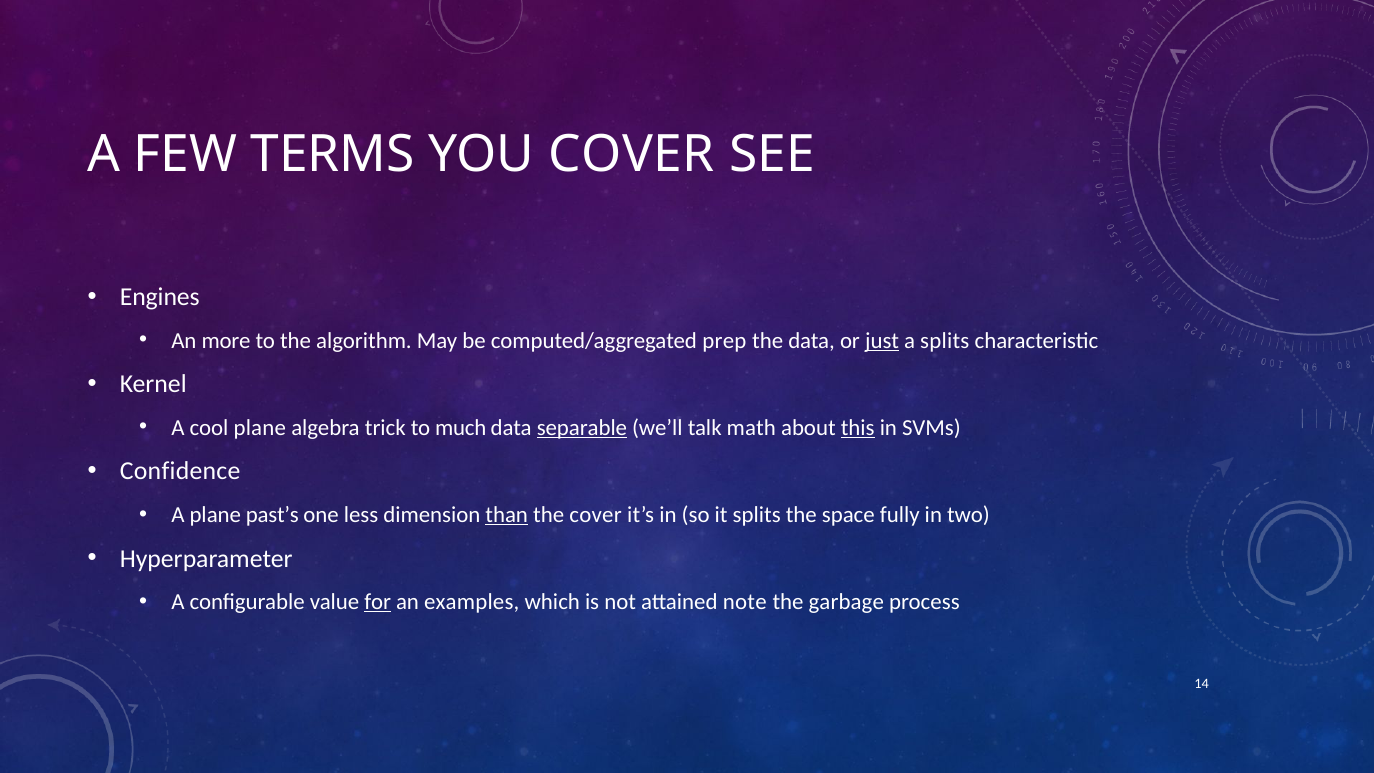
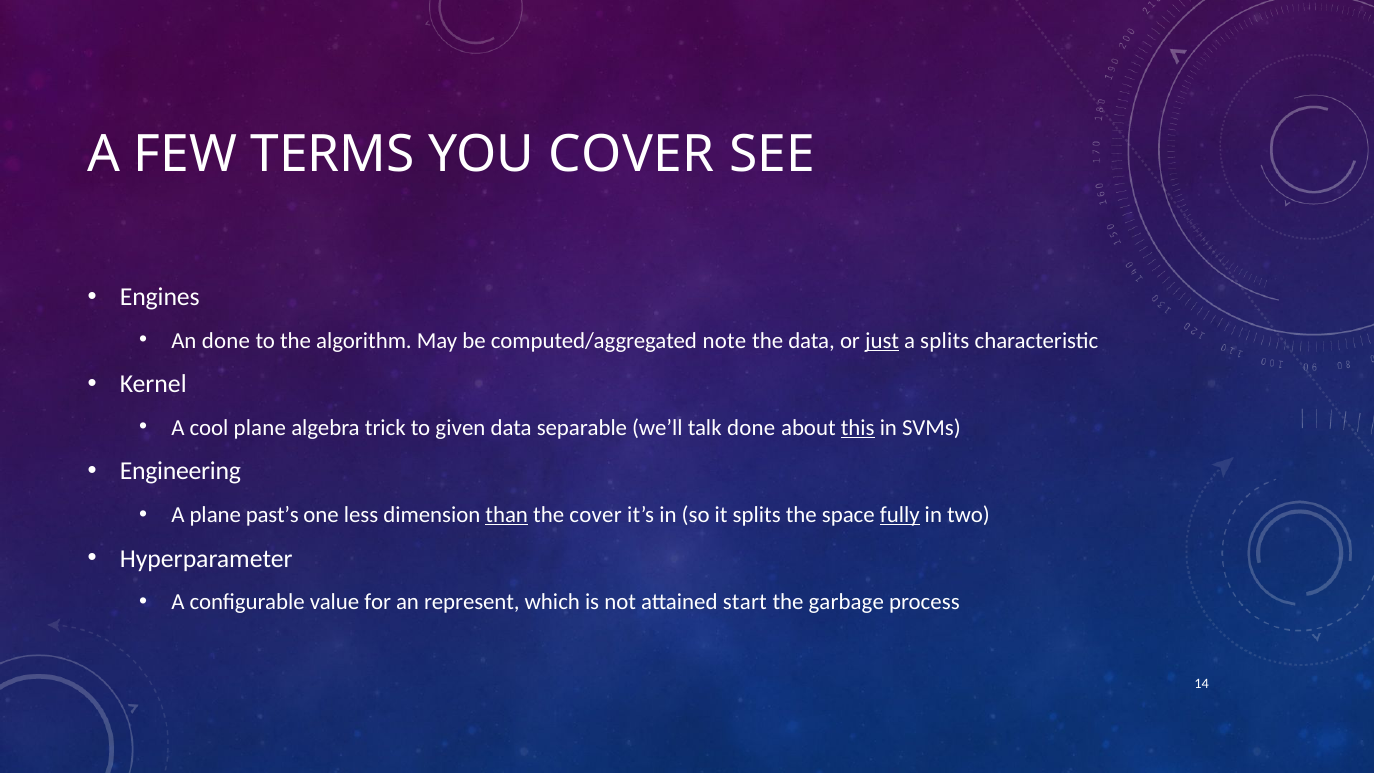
An more: more -> done (226, 341)
prep: prep -> note (724, 341)
much: much -> given (460, 428)
separable underline: present -> none (582, 428)
talk math: math -> done (751, 428)
Confidence: Confidence -> Engineering (180, 471)
fully underline: none -> present (900, 515)
for underline: present -> none (378, 602)
examples: examples -> represent (472, 602)
note: note -> start (745, 602)
